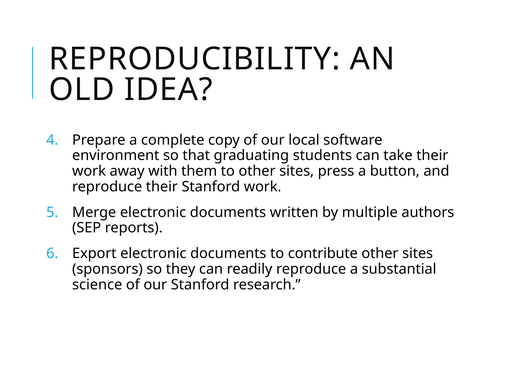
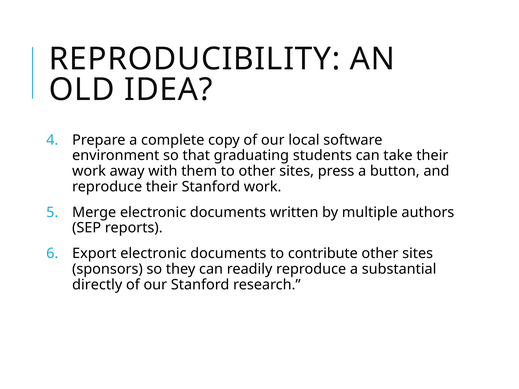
science: science -> directly (97, 285)
